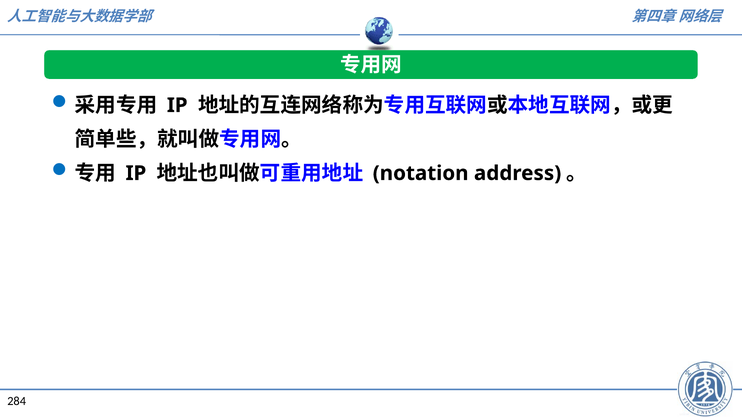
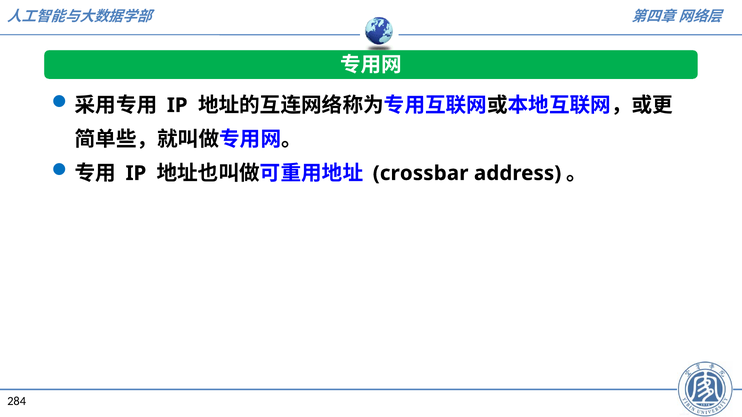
notation: notation -> crossbar (421, 173)
